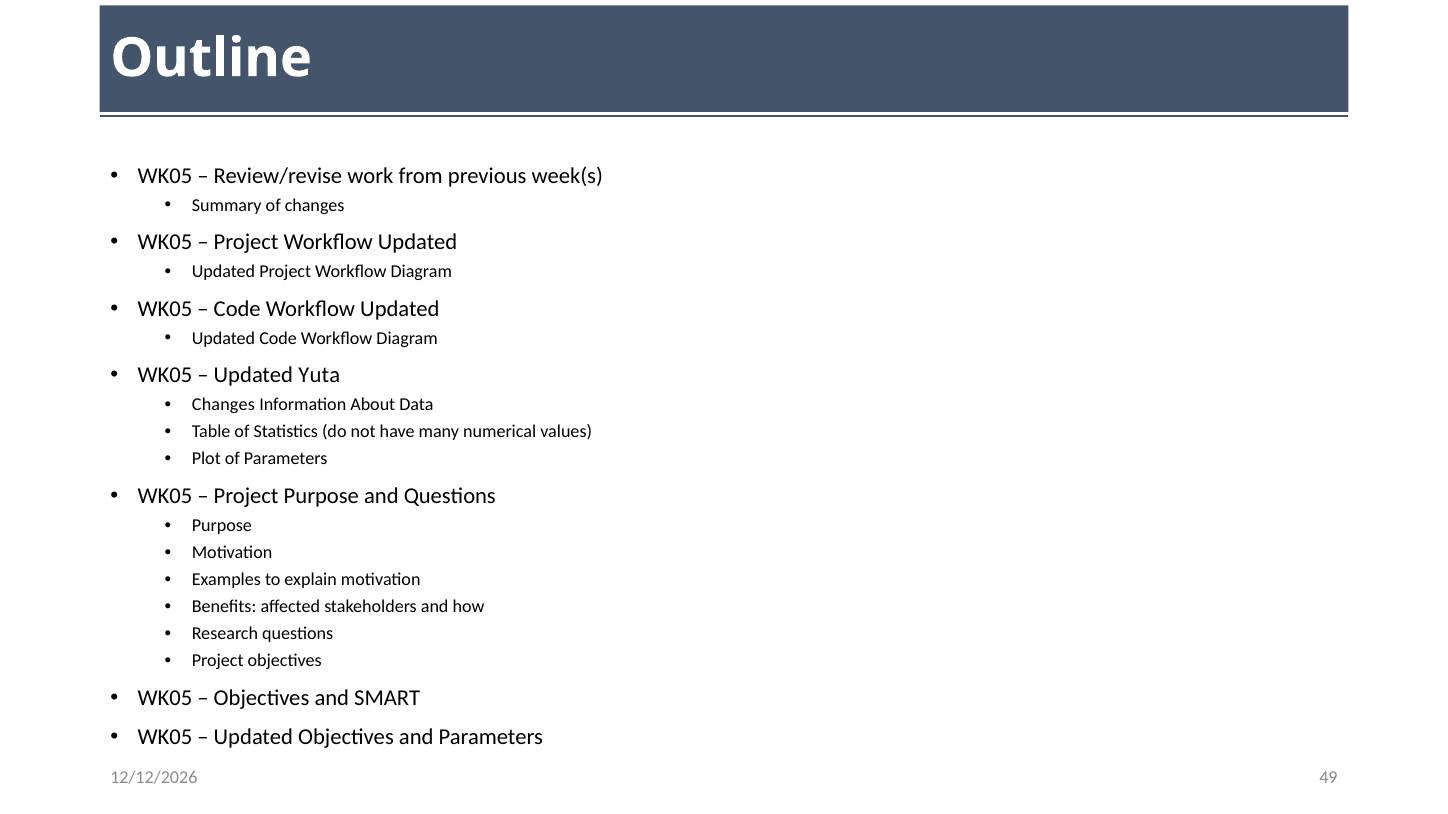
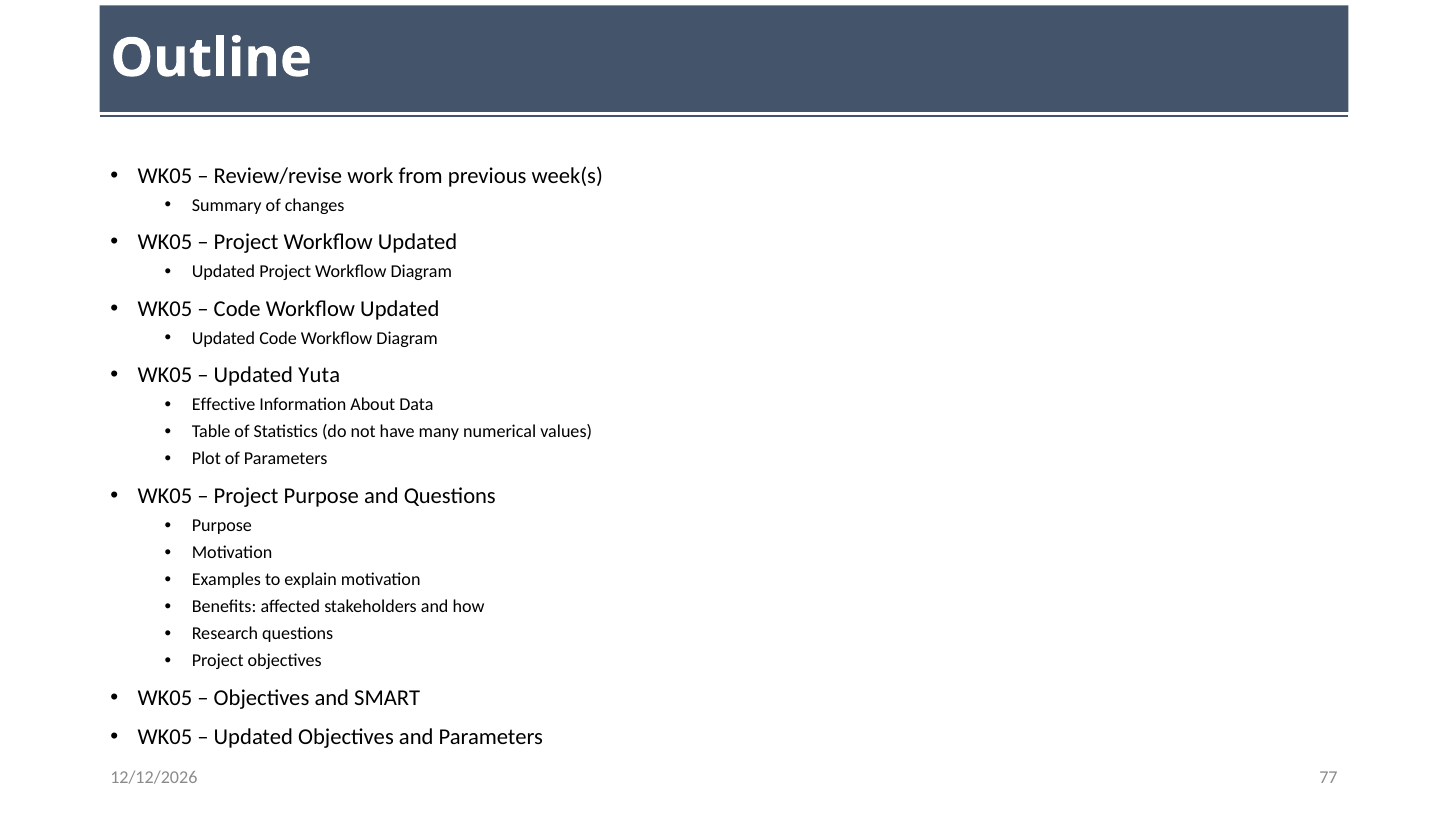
Changes: Changes -> Effective (224, 405)
49: 49 -> 77 (1328, 778)
